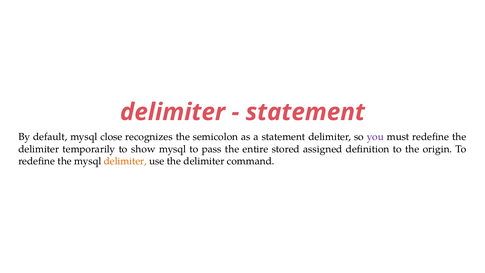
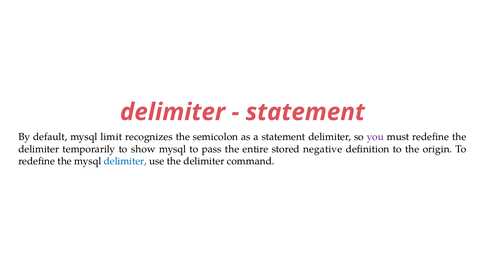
close: close -> limit (111, 137)
assigned: assigned -> negative (323, 149)
delimiter colour: orange -> blue (125, 161)
